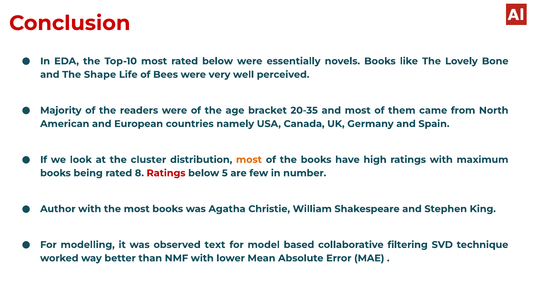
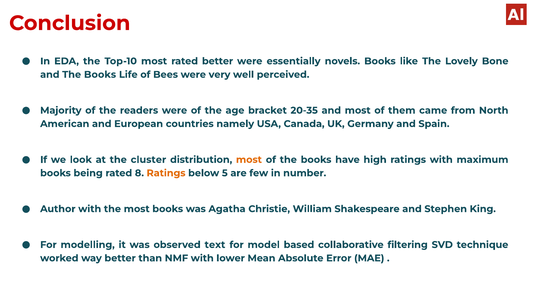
rated below: below -> better (218, 61)
and The Shape: Shape -> Books (100, 74)
Ratings colour: red -> orange (166, 173)
